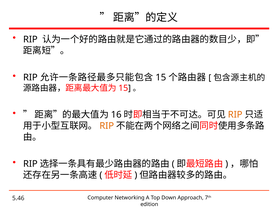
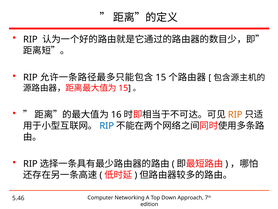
RIP colour: orange -> blue (107, 125)
